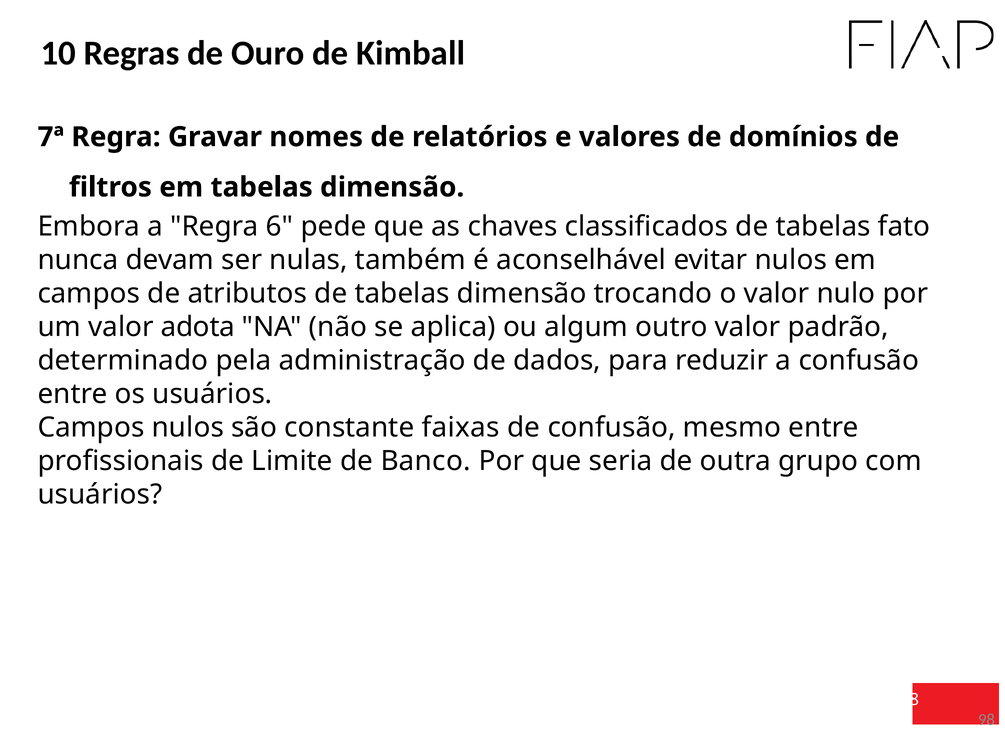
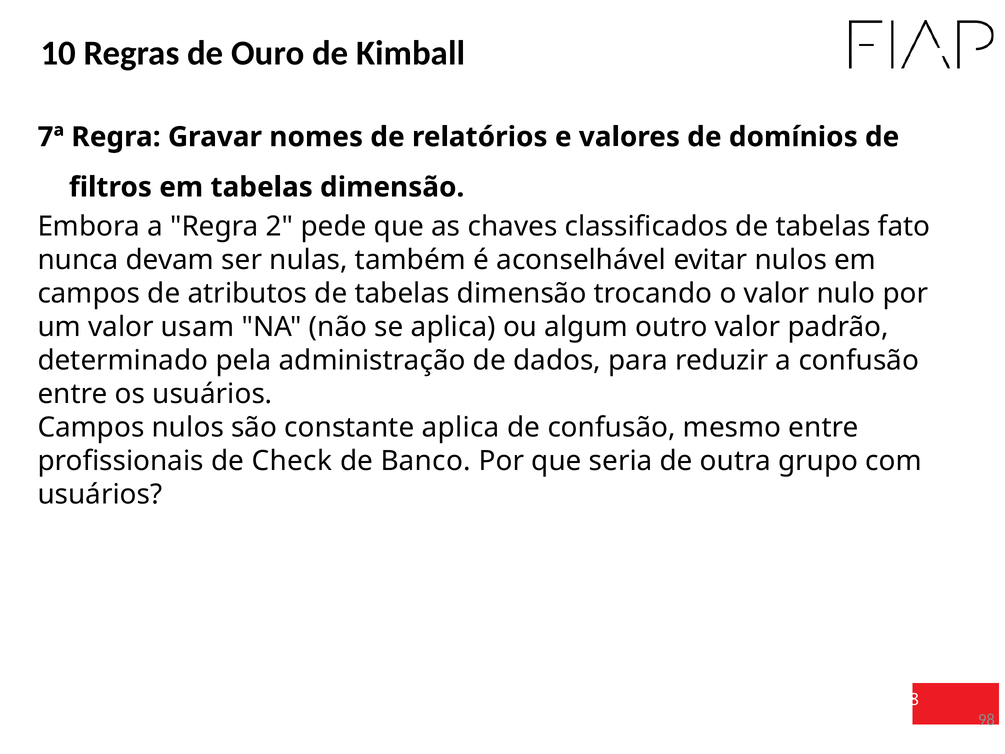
6: 6 -> 2 (280, 226)
adota: adota -> usam (198, 327)
constante faixas: faixas -> aplica (461, 428)
Limite: Limite -> Check (292, 461)
